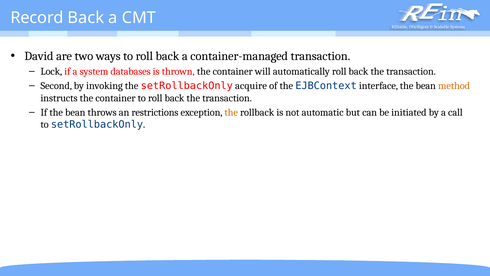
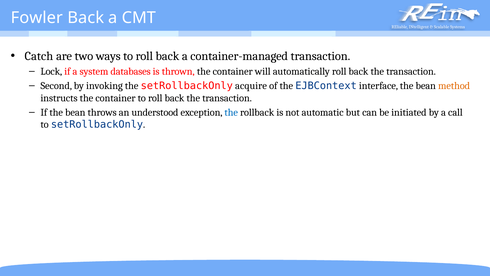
Record: Record -> Fowler (37, 18)
David: David -> Catch (39, 56)
restrictions: restrictions -> understood (155, 112)
the colour: orange -> blue (231, 112)
